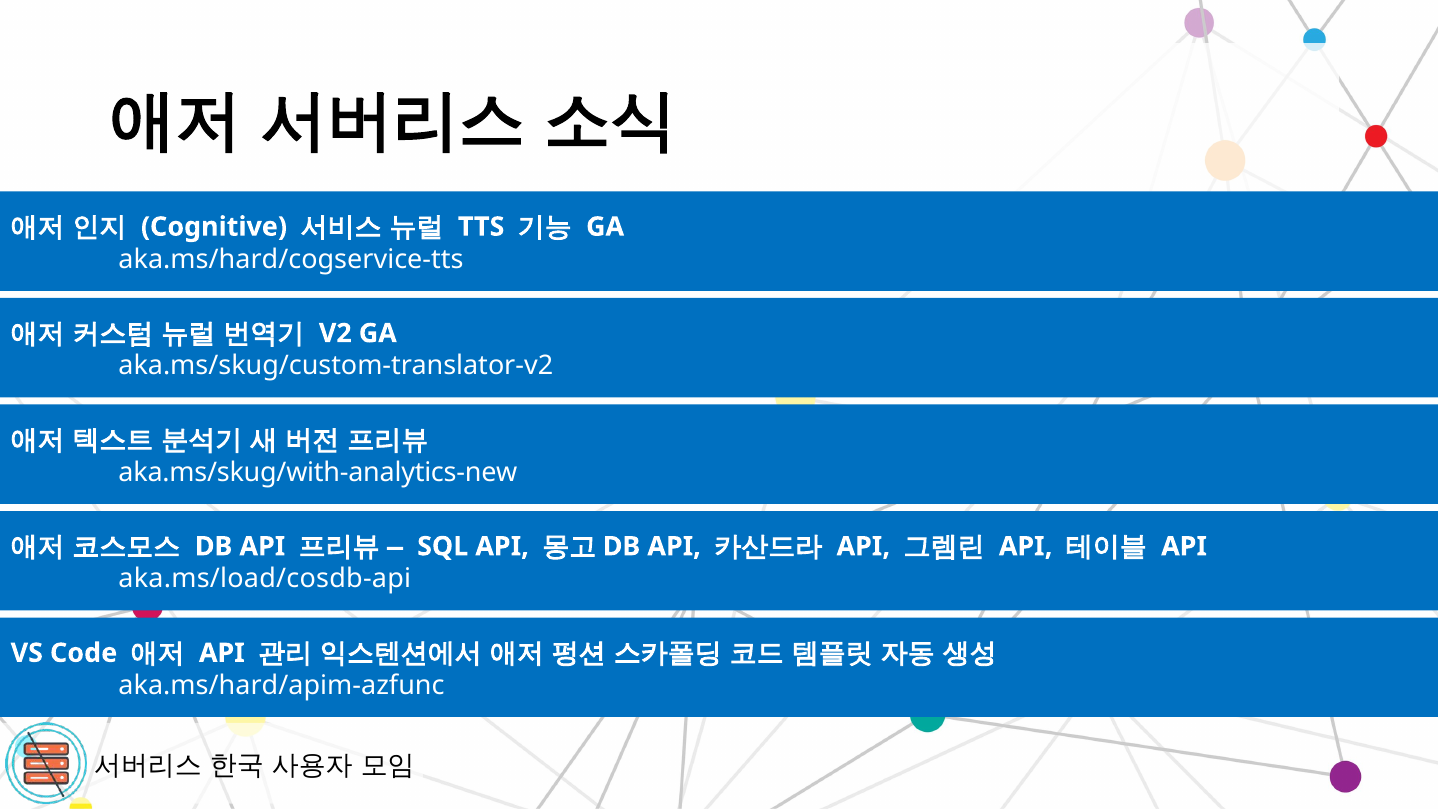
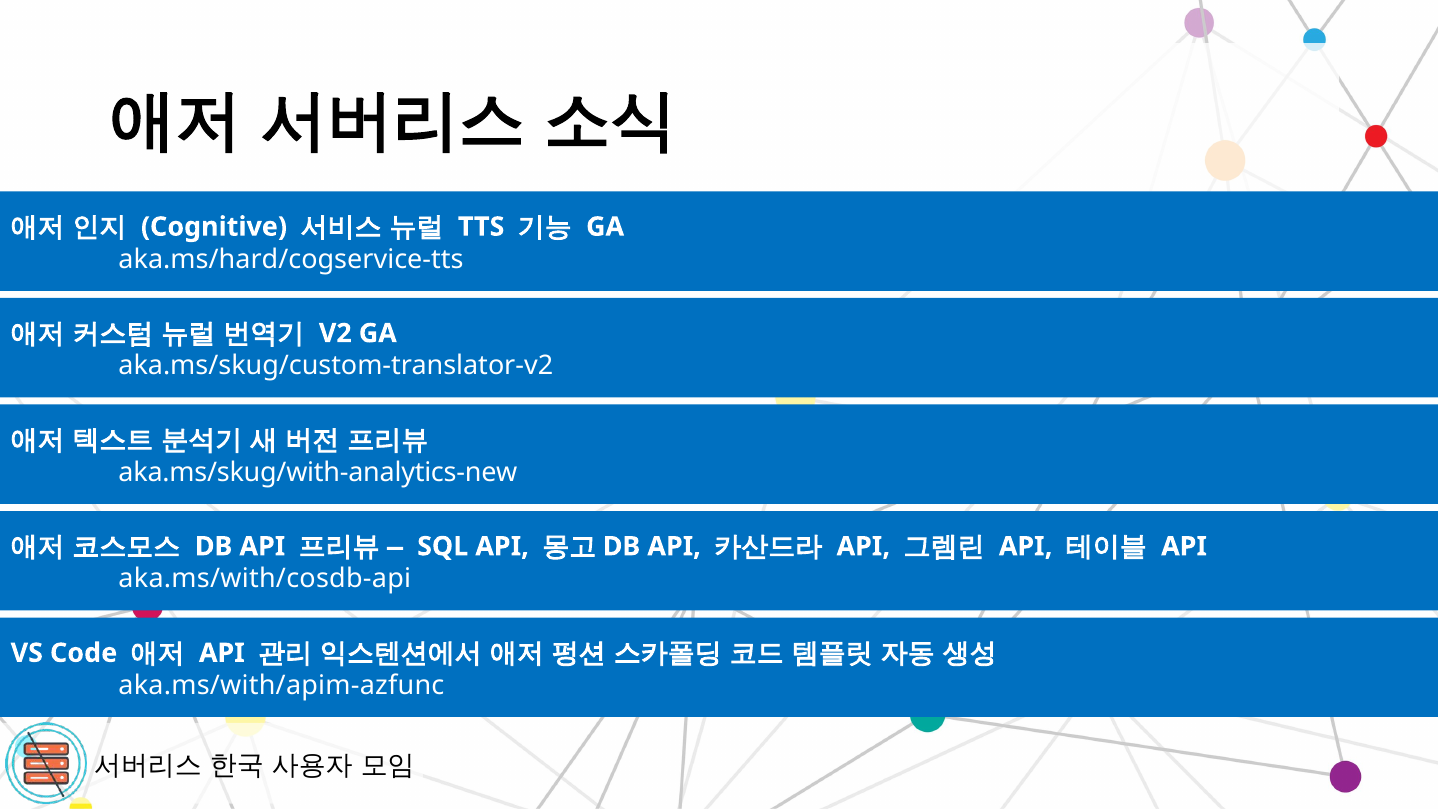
aka.ms/load/cosdb-api: aka.ms/load/cosdb-api -> aka.ms/with/cosdb-api (265, 579)
aka.ms/hard/apim-azfunc: aka.ms/hard/apim-azfunc -> aka.ms/with/apim-azfunc (281, 685)
